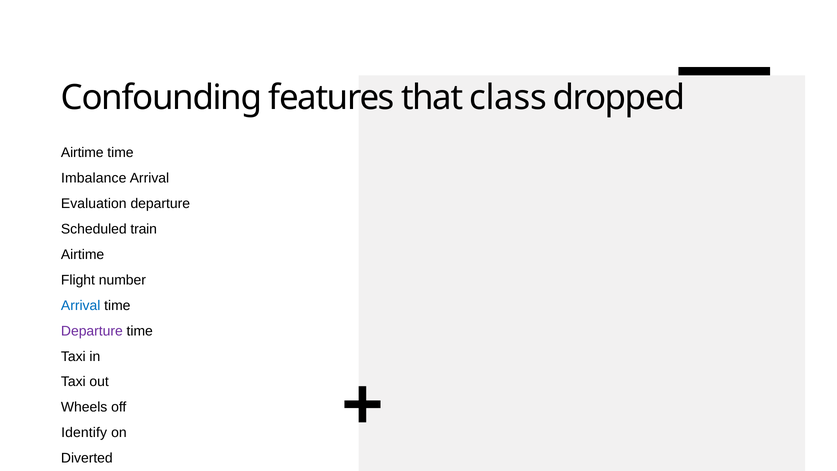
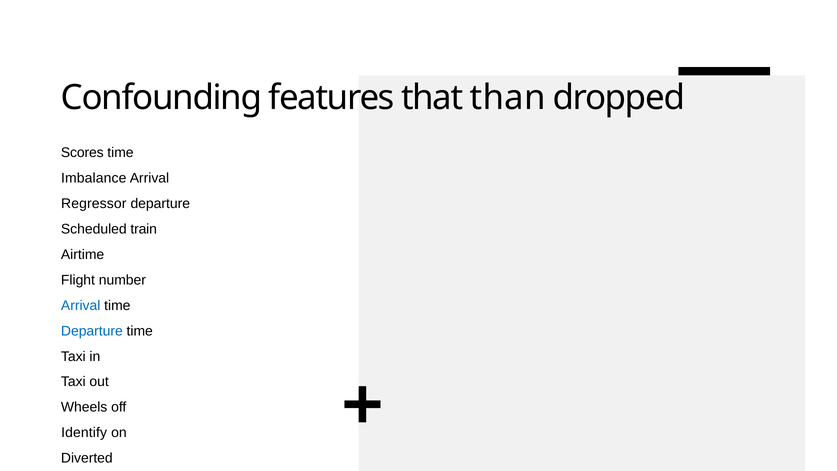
class: class -> than (508, 98)
Airtime: Airtime -> Scores (82, 153)
Evaluation: Evaluation -> Regressor (94, 204)
Departure colour: purple -> blue (92, 331)
